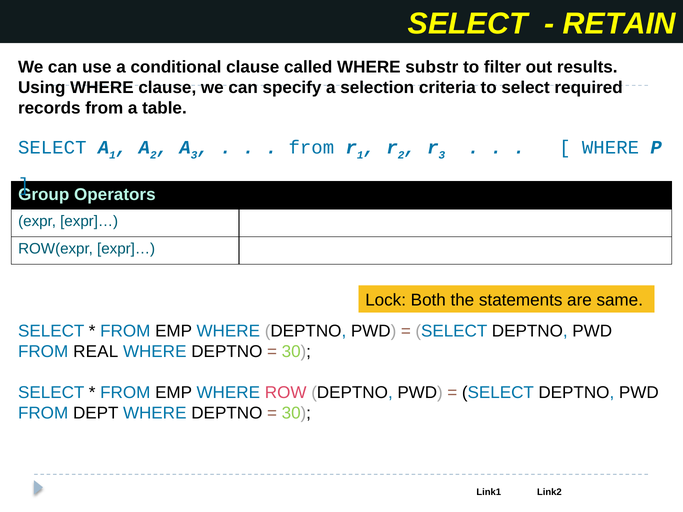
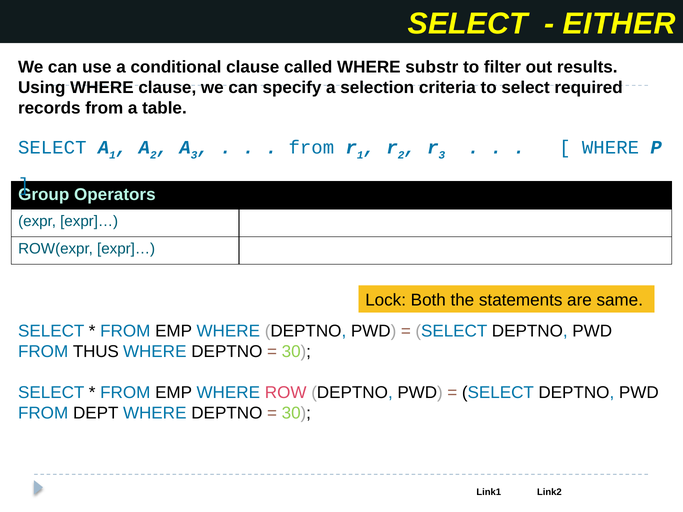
RETAIN: RETAIN -> EITHER (619, 24)
REAL: REAL -> THUS (96, 352)
